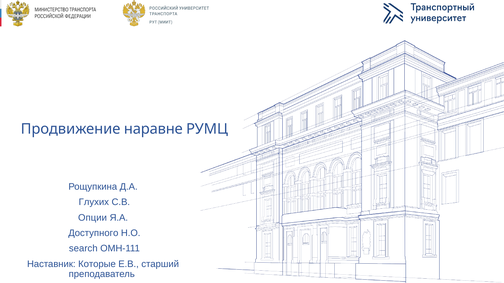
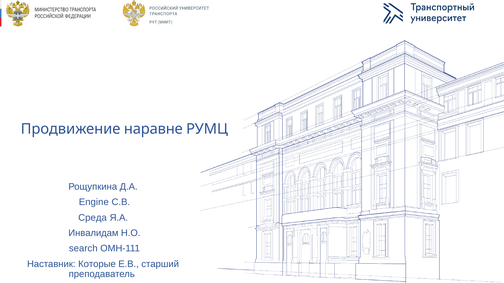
Глухих: Глухих -> Engine (94, 203)
Опции: Опции -> Среда (93, 218)
Доступного: Доступного -> Инвалидам (93, 233)
